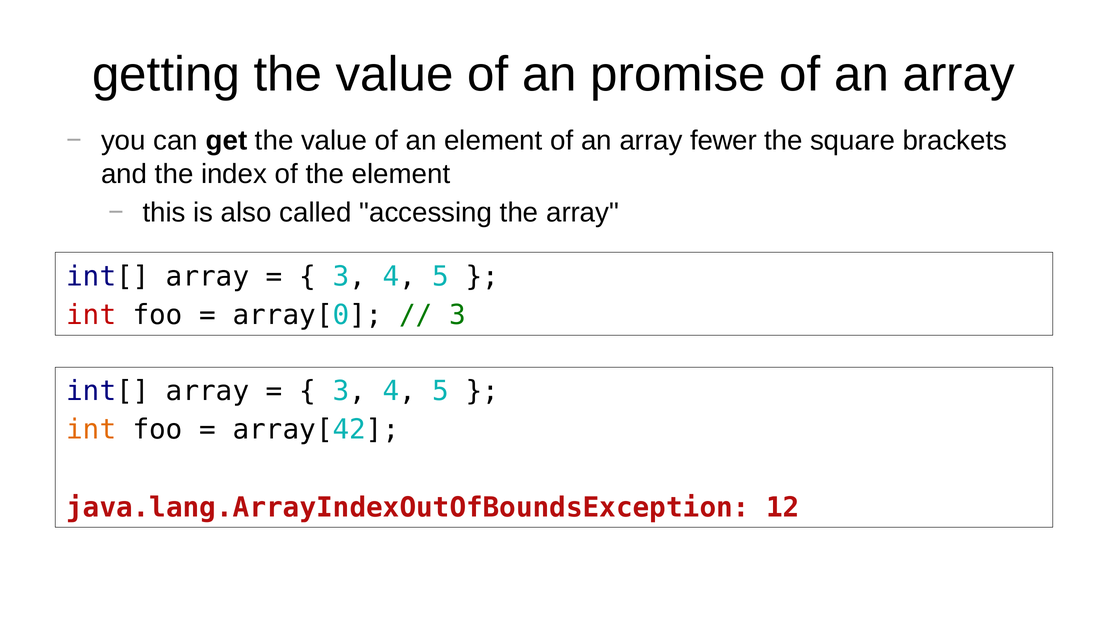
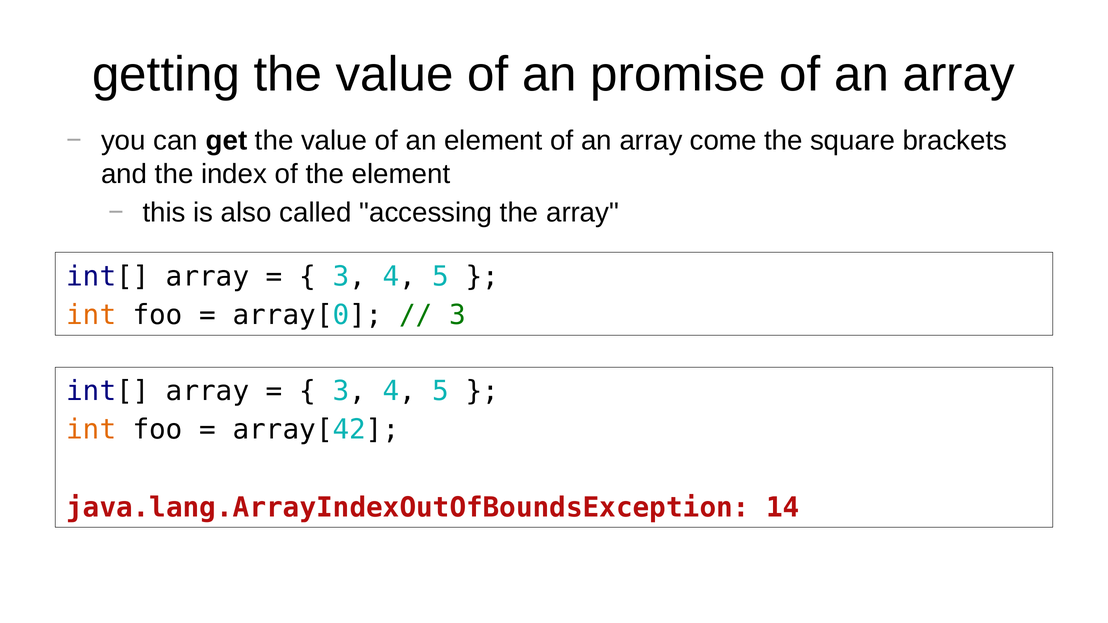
fewer: fewer -> come (723, 141)
int colour: red -> orange (91, 315)
12: 12 -> 14 (783, 508)
